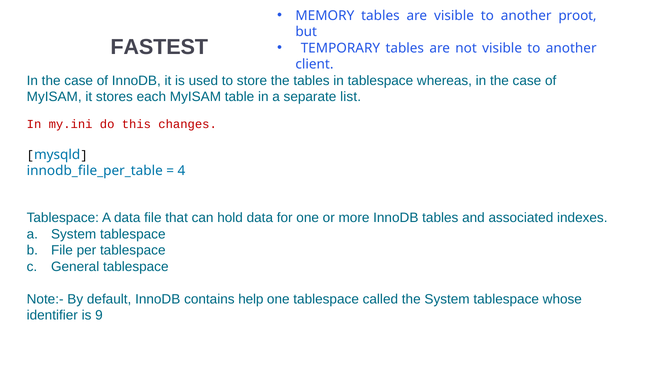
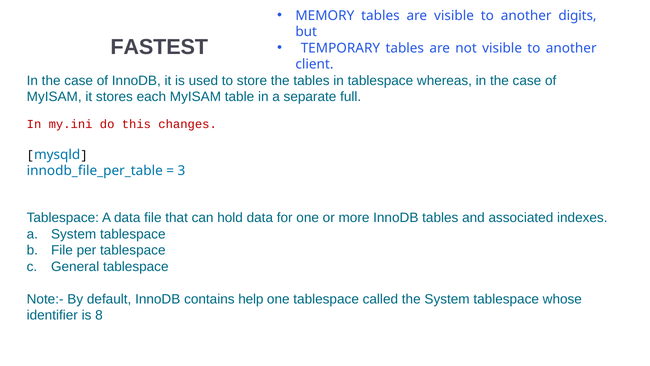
proot: proot -> digits (577, 16)
list: list -> full (351, 97)
4: 4 -> 3 (181, 171)
9: 9 -> 8 (99, 315)
